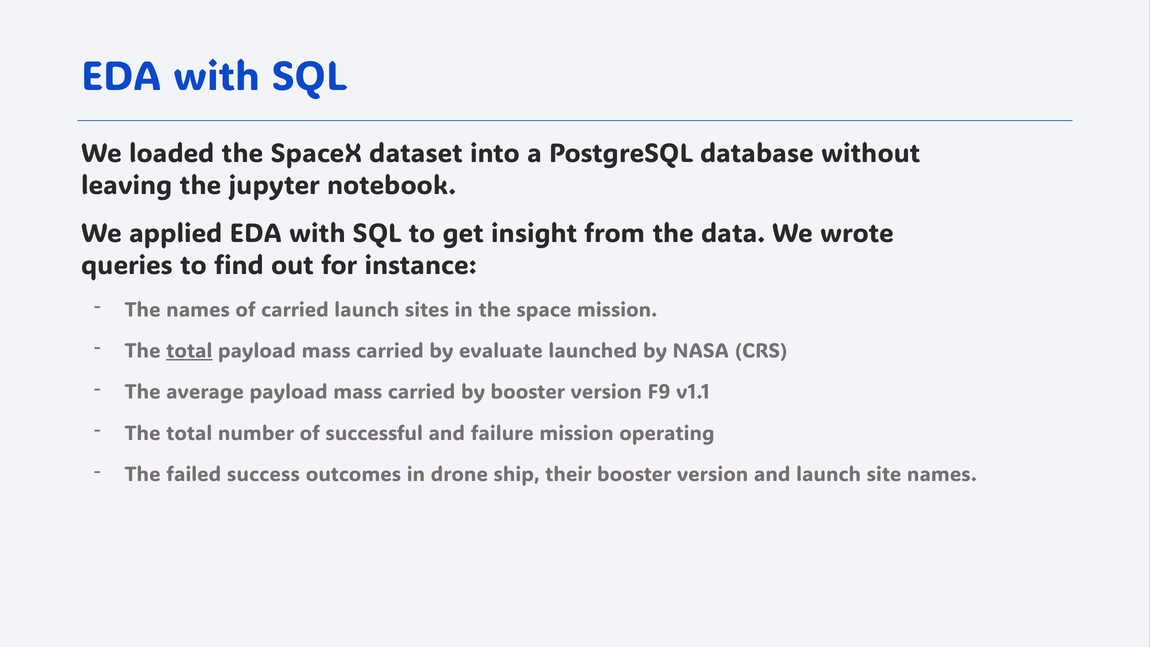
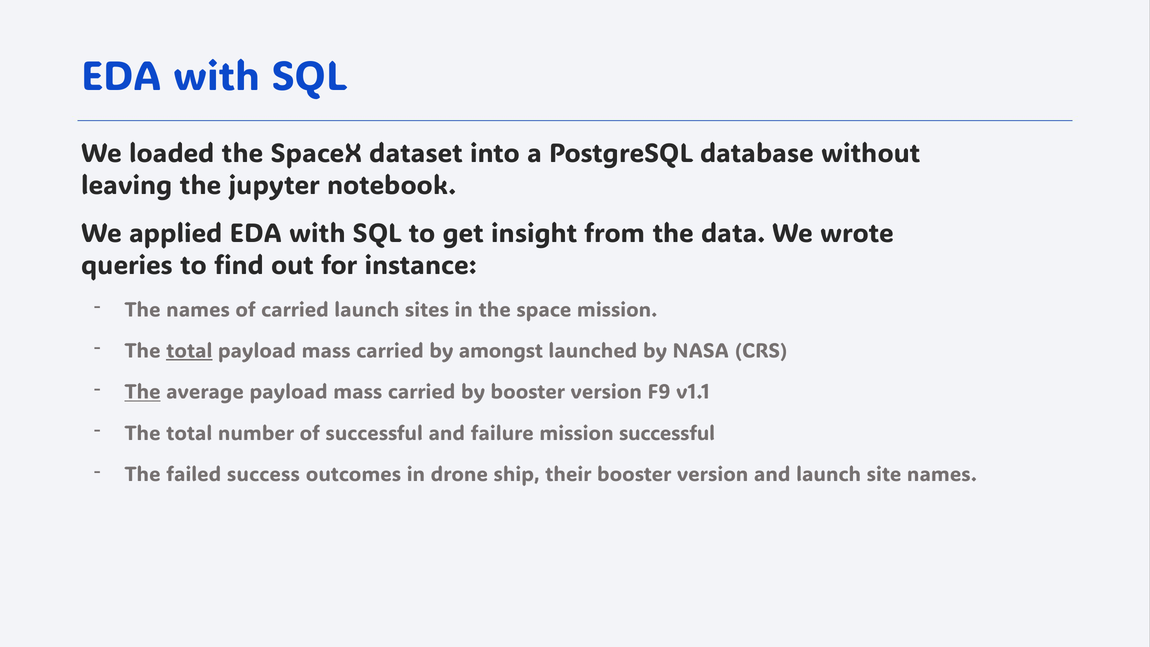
evaluate: evaluate -> amongst (501, 351)
The underline: none -> present (142, 392)
mission operating: operating -> successful (667, 433)
